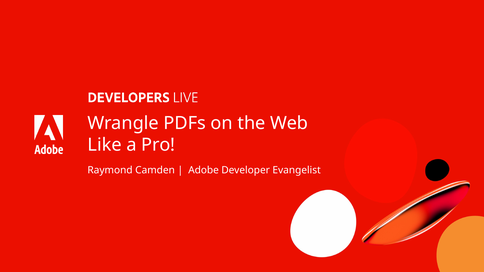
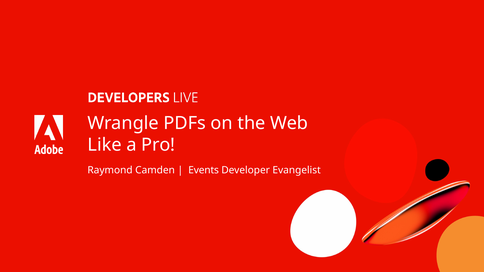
Adobe: Adobe -> Events (204, 171)
